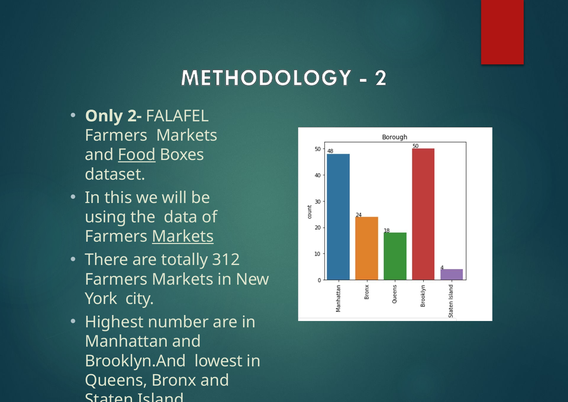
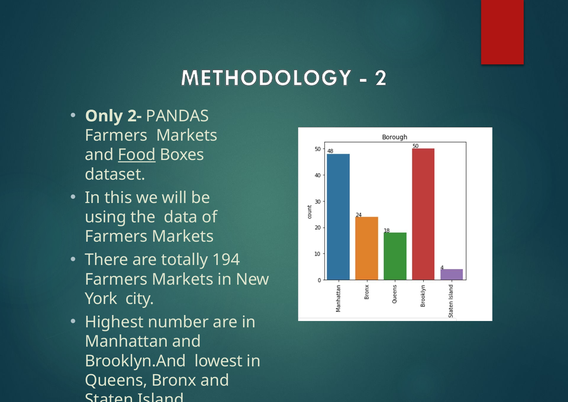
FALAFEL: FALAFEL -> PANDAS (177, 116)
Markets underline: present -> none (183, 236)
312: 312 -> 194 (226, 260)
